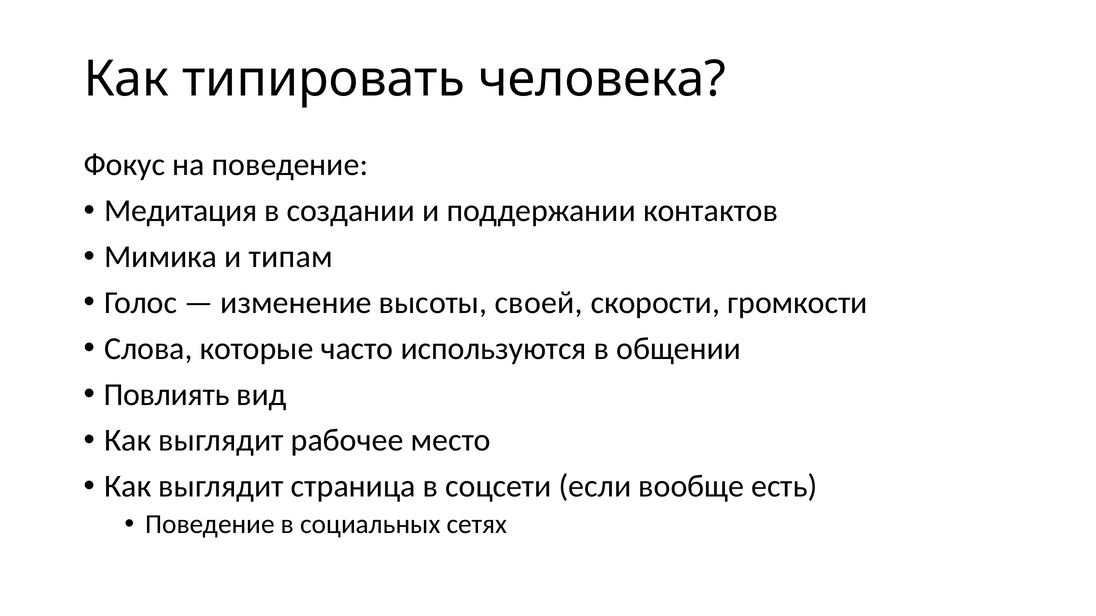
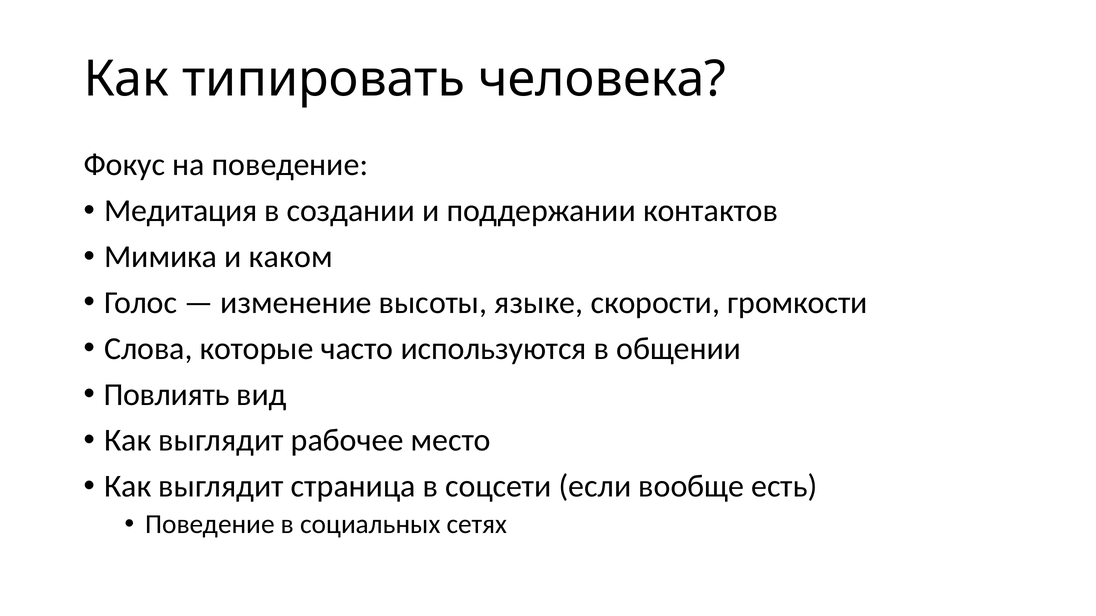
типам: типам -> каком (291, 257)
своей: своей -> языке (539, 303)
